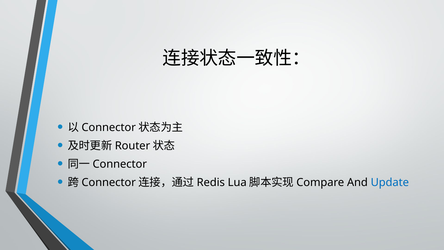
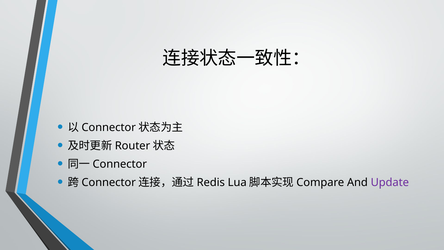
Update colour: blue -> purple (390, 182)
